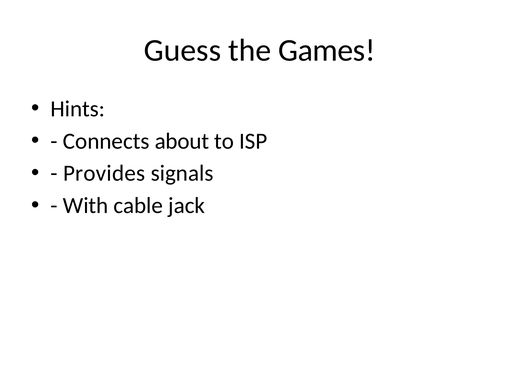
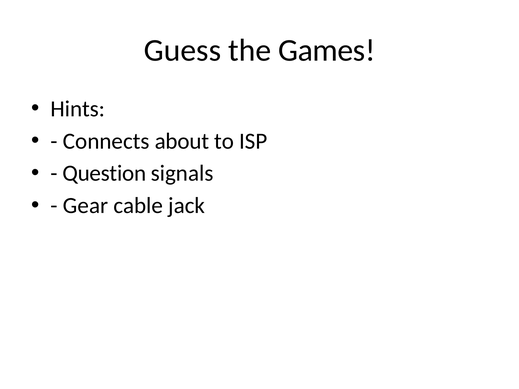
Provides: Provides -> Question (104, 173)
With: With -> Gear (86, 206)
